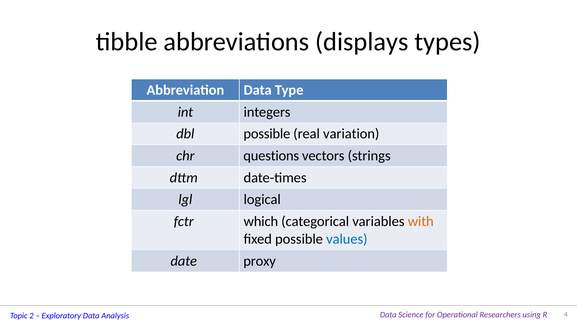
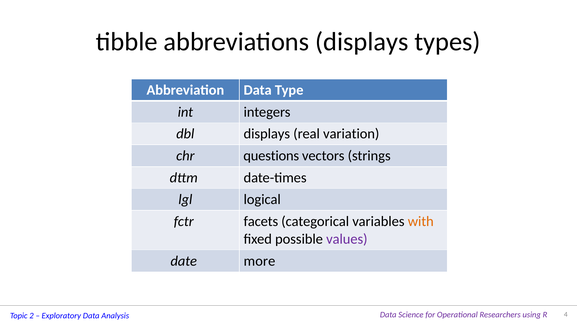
dbl possible: possible -> displays (267, 134)
which: which -> facets (261, 222)
values colour: blue -> purple (347, 239)
proxy: proxy -> more (259, 261)
